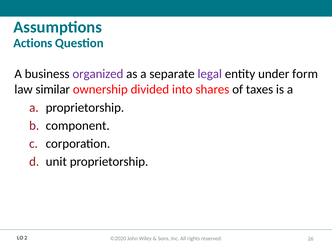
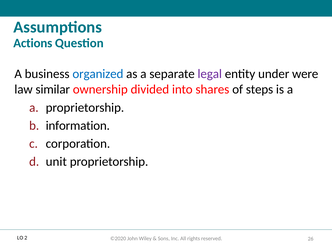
organized colour: purple -> blue (98, 74)
form: form -> were (305, 74)
taxes: taxes -> steps (260, 89)
component: component -> information (78, 126)
